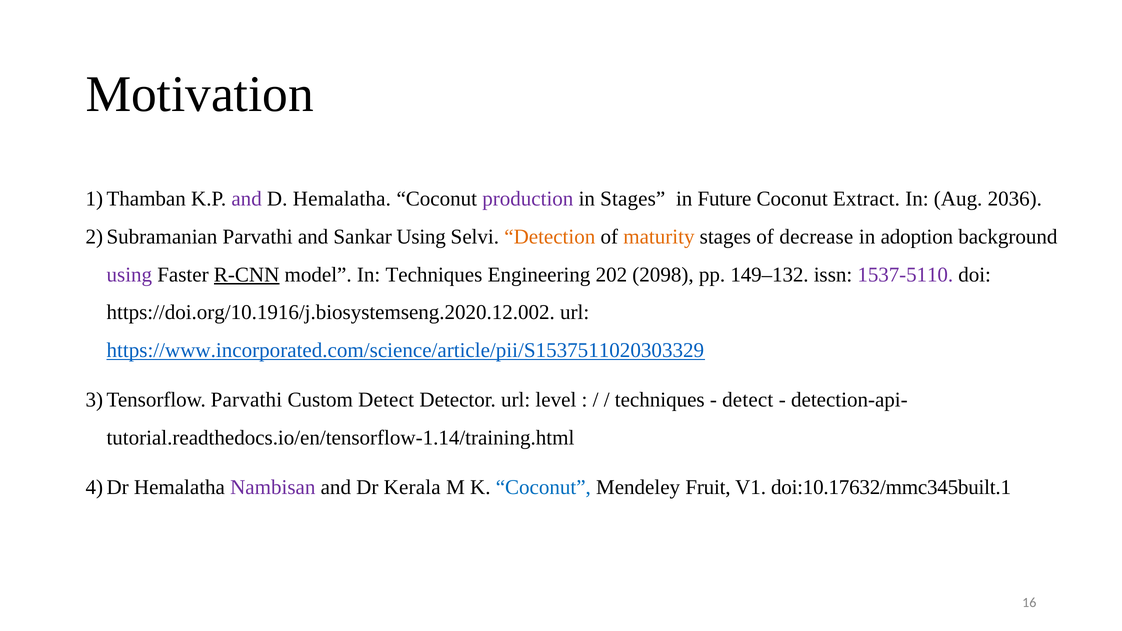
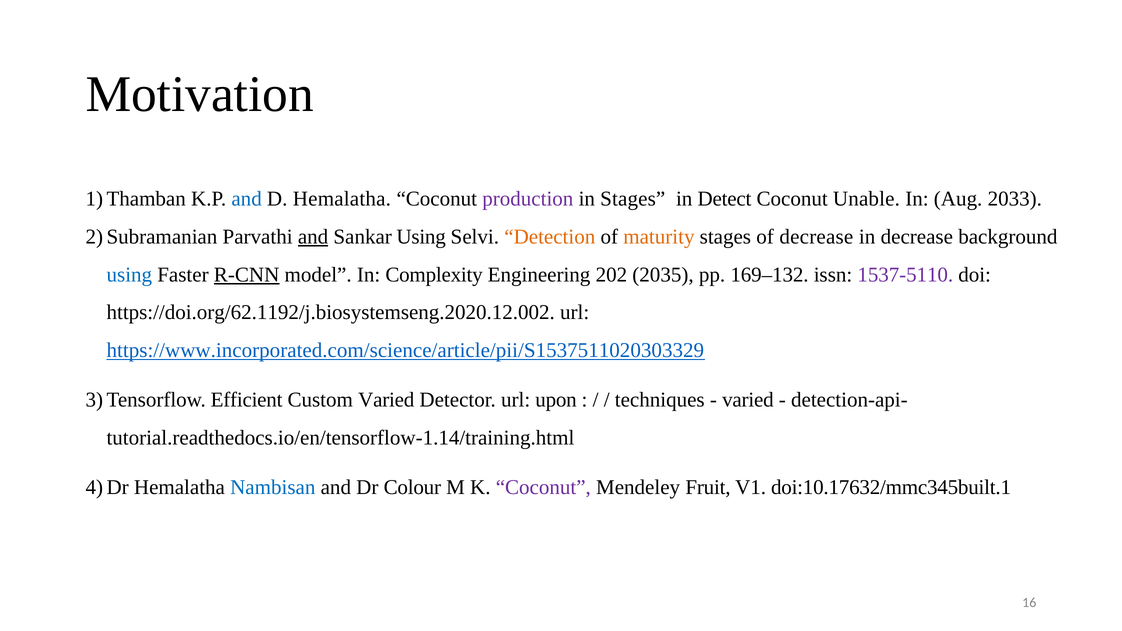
and colour: purple -> blue (247, 199)
Future: Future -> Detect (724, 199)
Extract: Extract -> Unable (866, 199)
2036: 2036 -> 2033 (1015, 199)
and underline: none -> present (313, 237)
in adoption: adoption -> decrease (917, 237)
using colour: purple -> blue (129, 275)
In Techniques: Techniques -> Complexity (434, 275)
2098: 2098 -> 2035 (663, 275)
149–132: 149–132 -> 169–132 (770, 275)
https://doi.org/10.1916/j.biosystemseng.2020.12.002: https://doi.org/10.1916/j.biosystemseng.2020.12.002 -> https://doi.org/62.1192/j.biosystemseng.2020.12.002 (331, 313)
Parvathi: Parvathi -> Efficient (247, 400)
Custom Detect: Detect -> Varied (386, 400)
level: level -> upon (556, 400)
detect: detect -> varied (748, 400)
Nambisan colour: purple -> blue (273, 487)
Kerala: Kerala -> Colour (412, 487)
Coconut colour: blue -> purple (543, 487)
